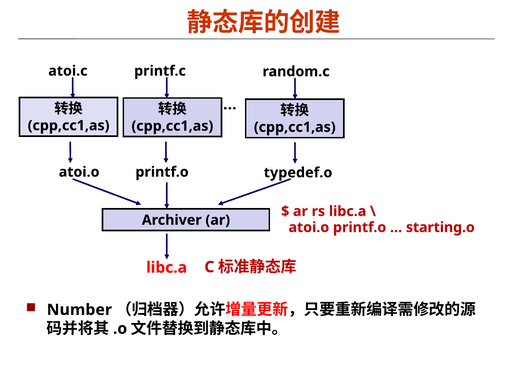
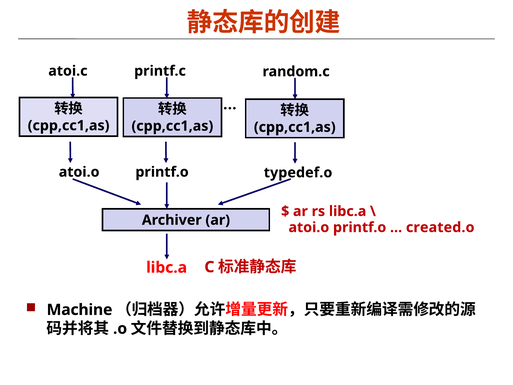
starting.o: starting.o -> created.o (440, 227)
Number: Number -> Machine (80, 310)
